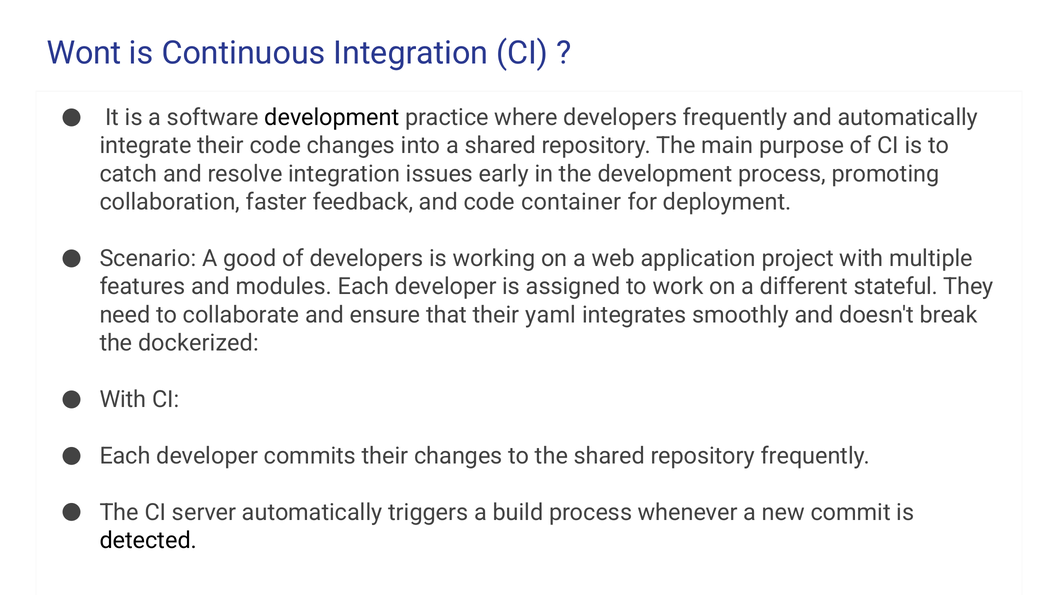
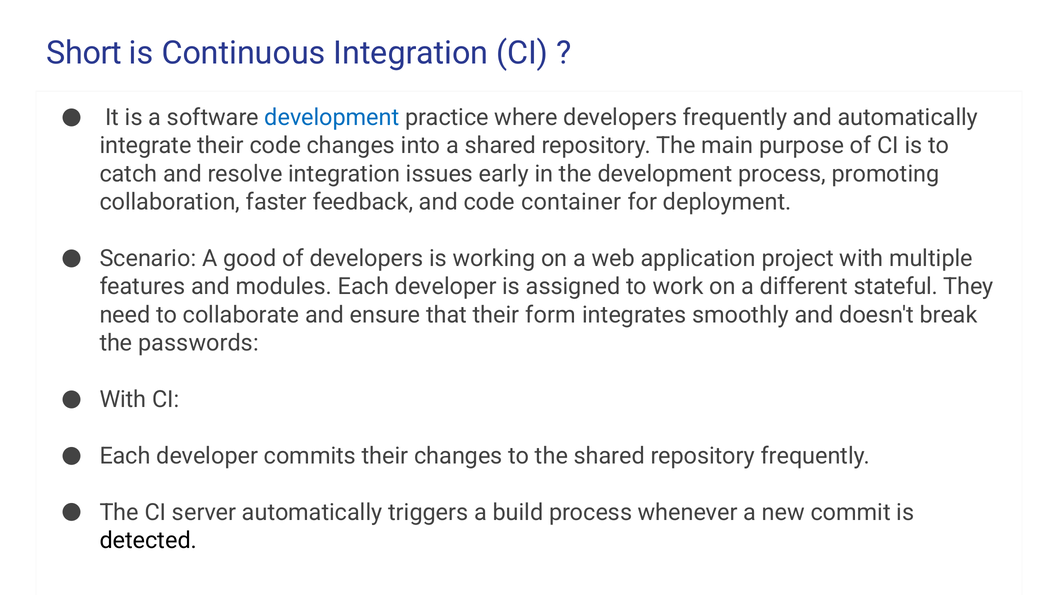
Wont: Wont -> Short (84, 53)
development colour: black -> blue (332, 118)
yaml: yaml -> form (551, 315)
dockerized: dockerized -> passwords (198, 343)
